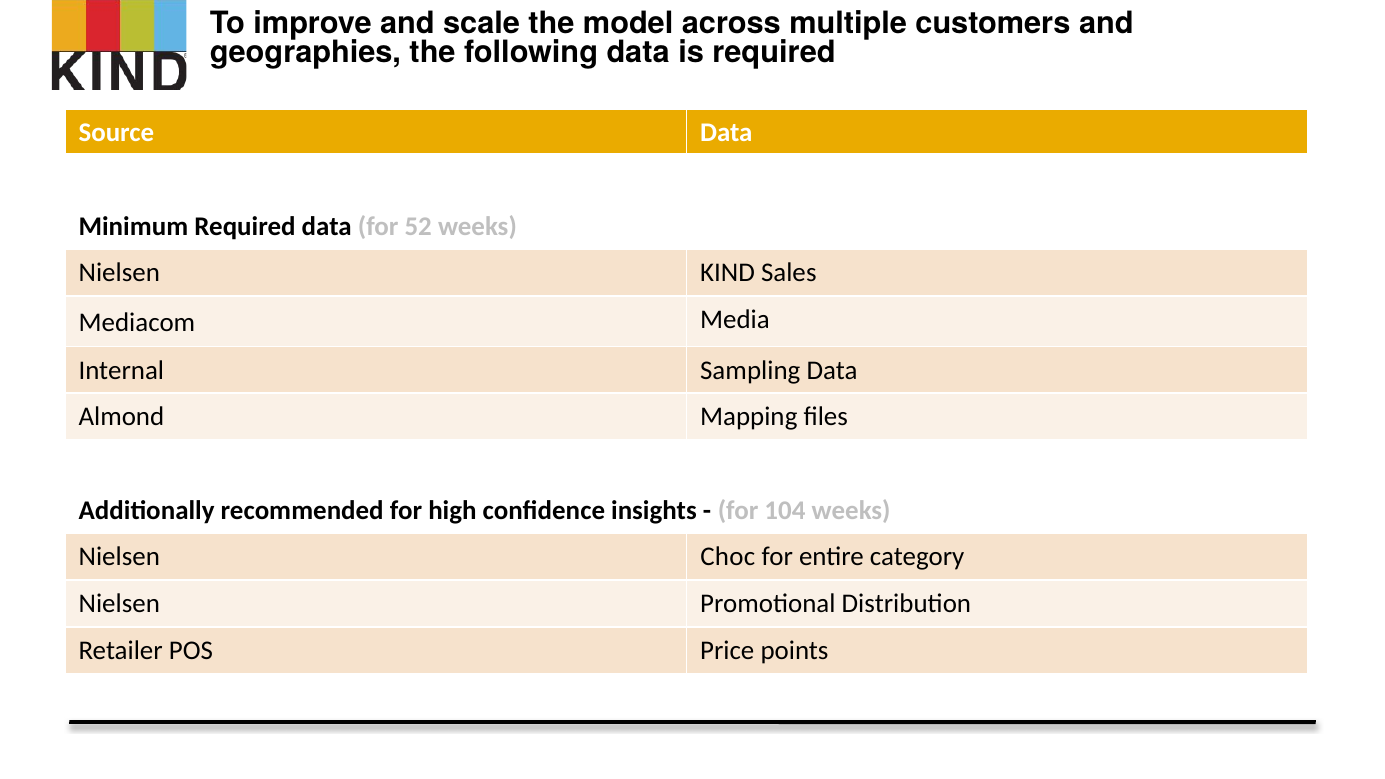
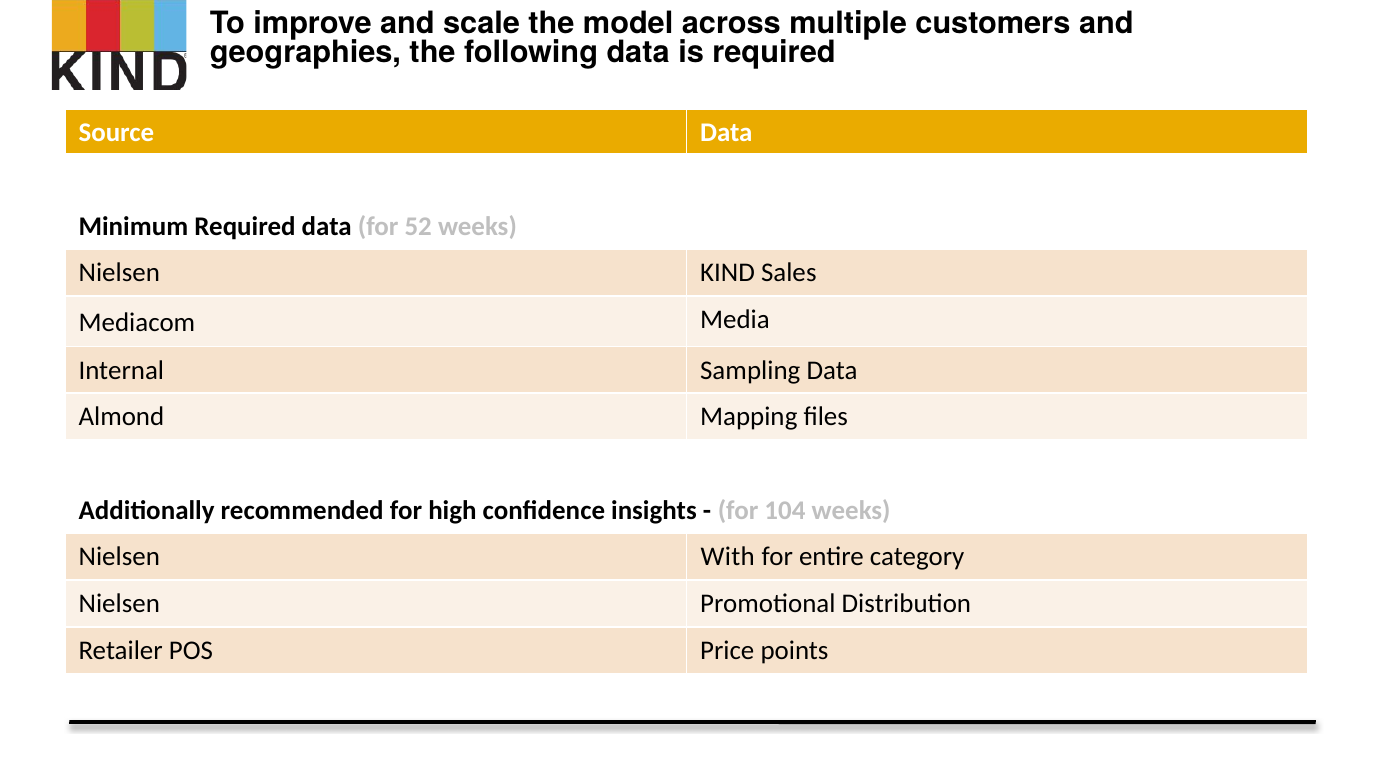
Choc: Choc -> With (728, 557)
